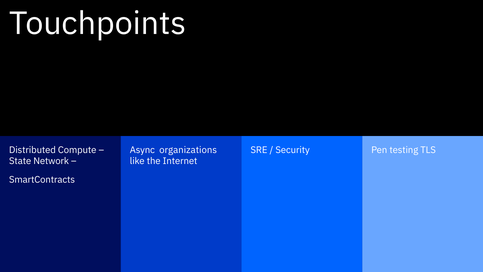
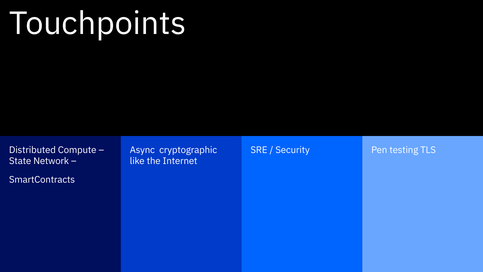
organizations: organizations -> cryptographic (188, 150)
